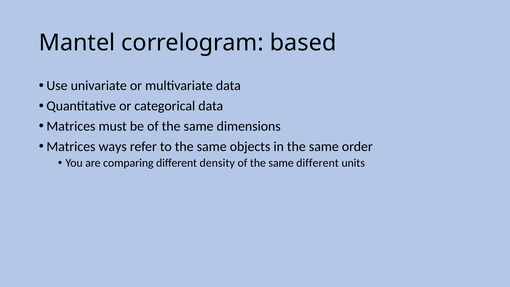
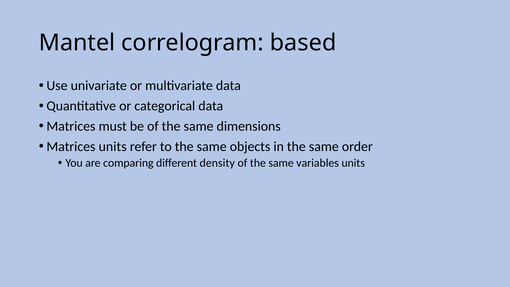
Matrices ways: ways -> units (113, 146)
same different: different -> variables (318, 163)
